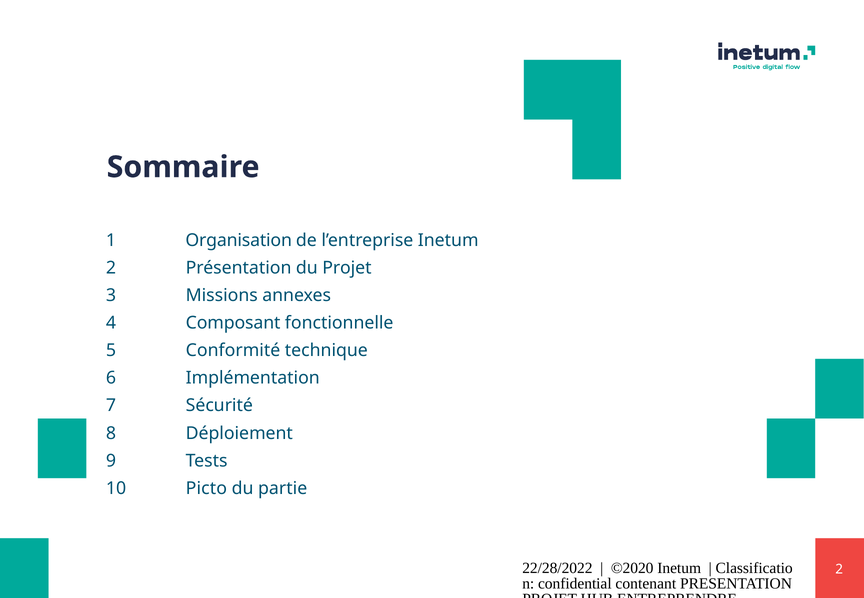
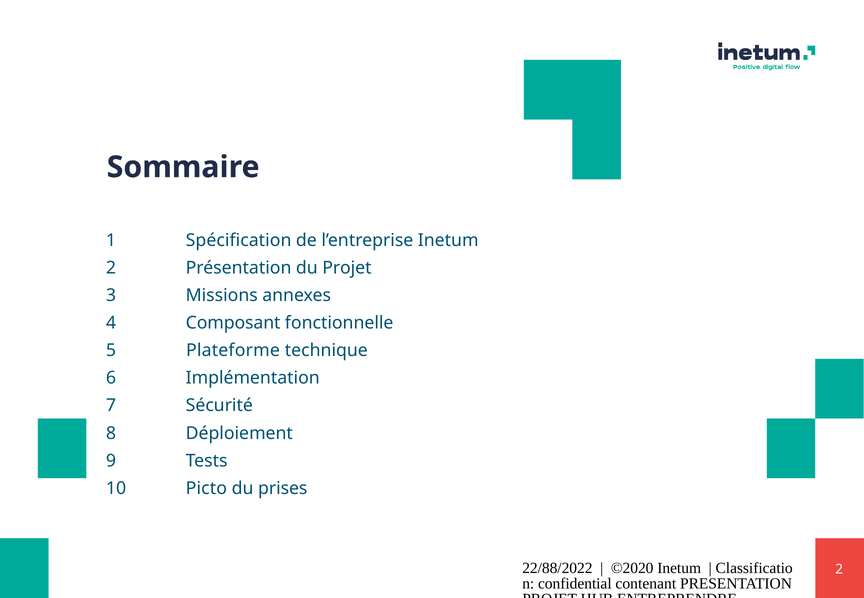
Organisation: Organisation -> Spécification (239, 241)
Conformité: Conformité -> Plateforme (233, 351)
partie: partie -> prises (283, 488)
22/28/2022: 22/28/2022 -> 22/88/2022 (557, 568)
